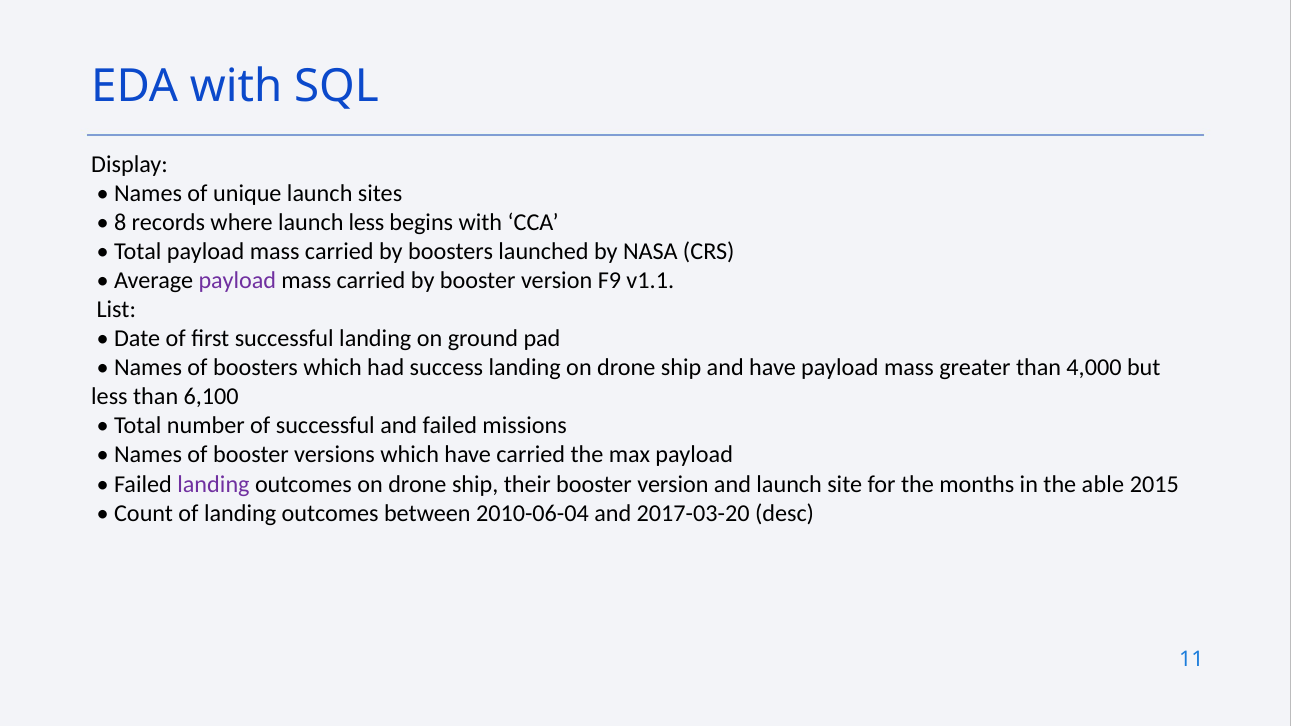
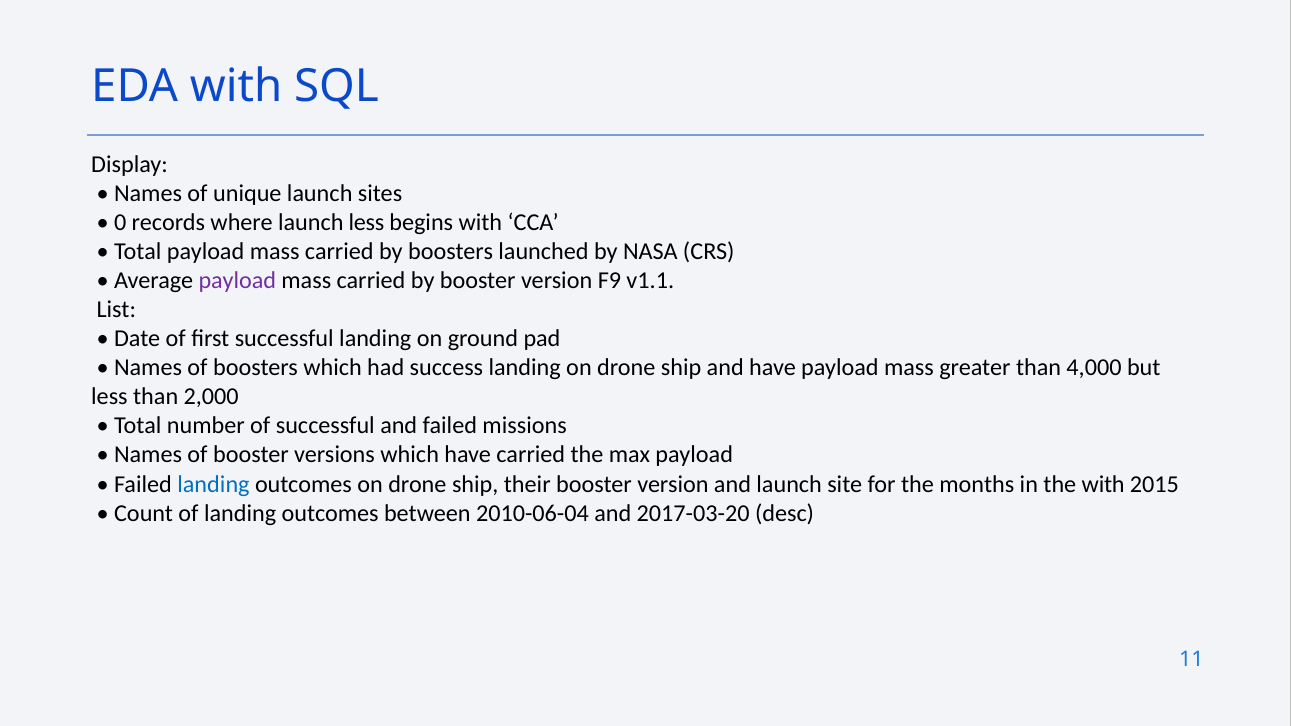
8: 8 -> 0 (120, 223)
6,100: 6,100 -> 2,000 (211, 397)
landing colour: purple -> blue (213, 484)
the able: able -> with (1103, 484)
